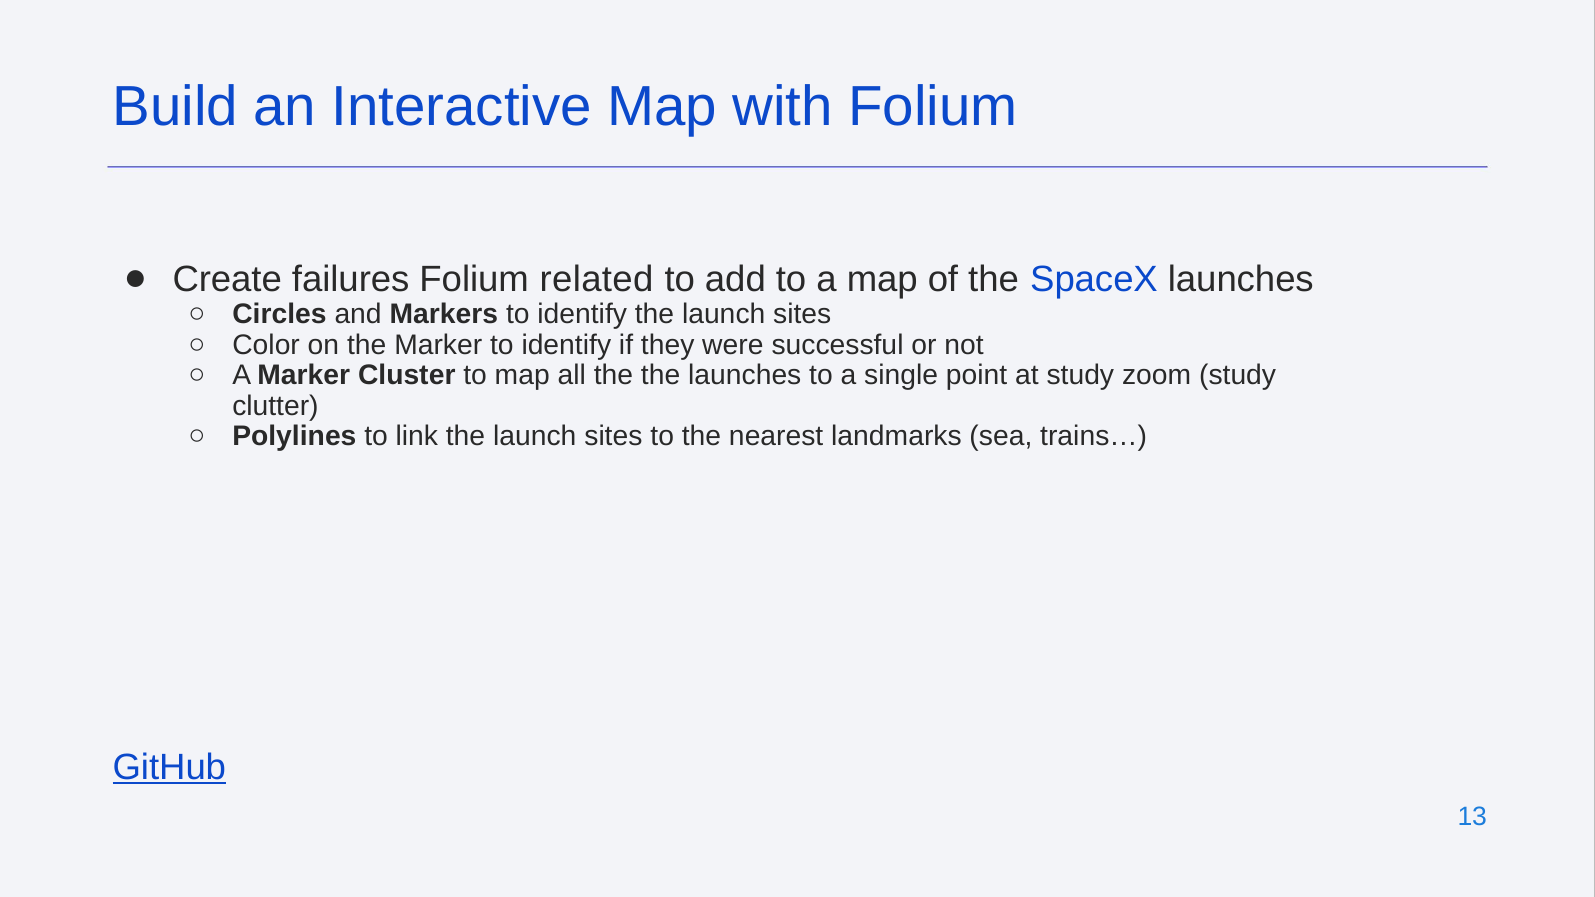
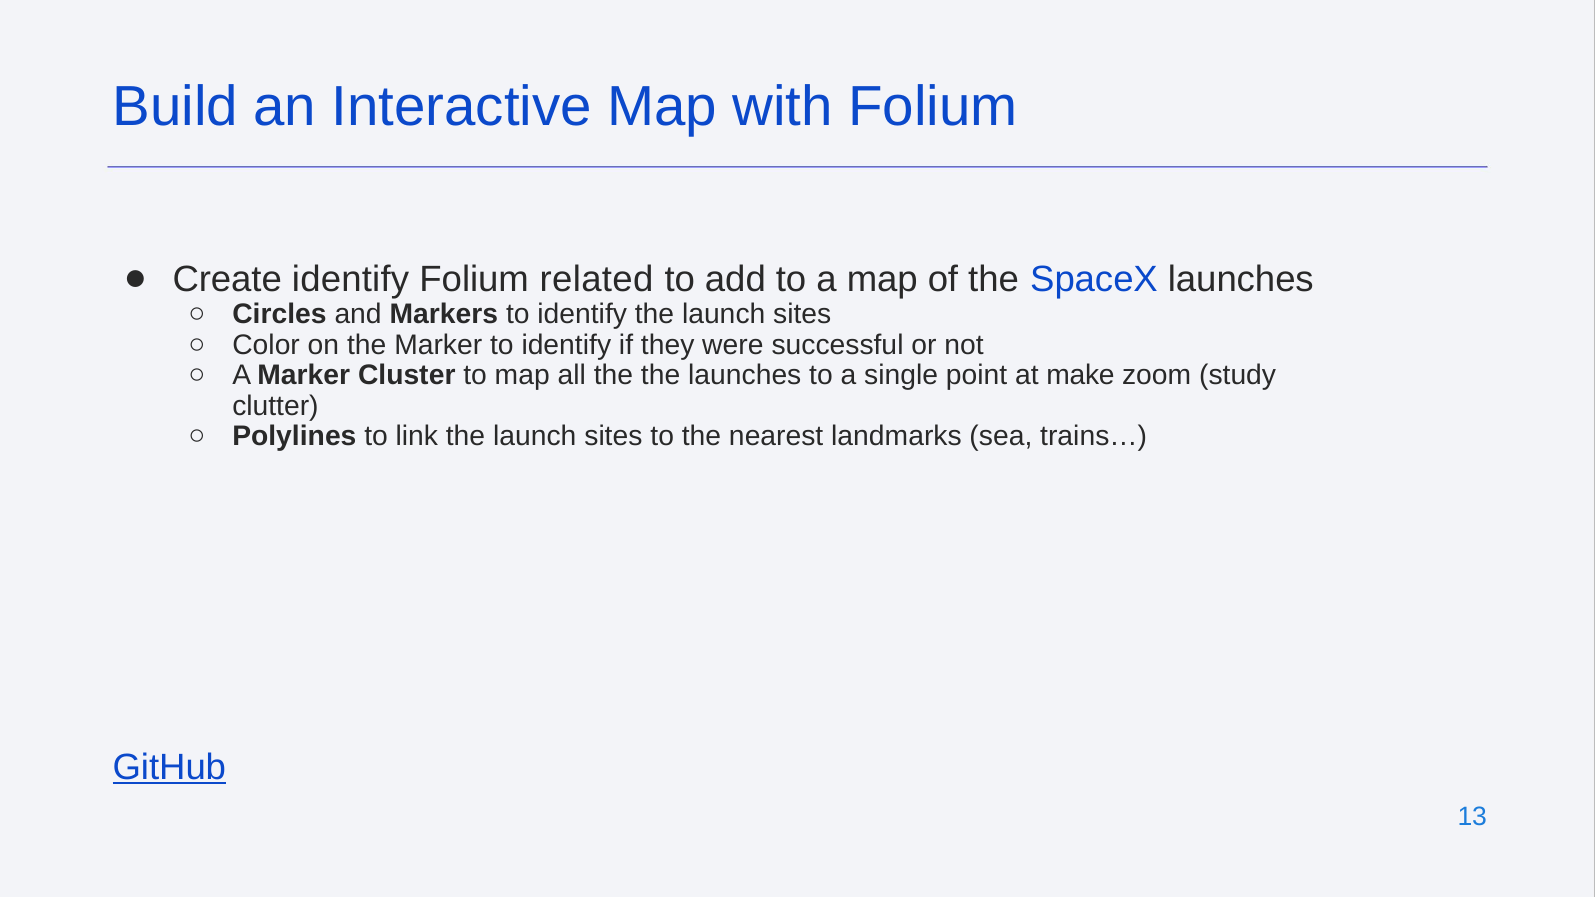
Create failures: failures -> identify (351, 279)
at study: study -> make (1080, 375)
